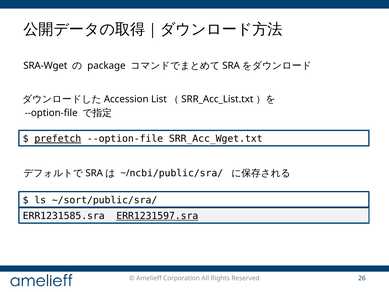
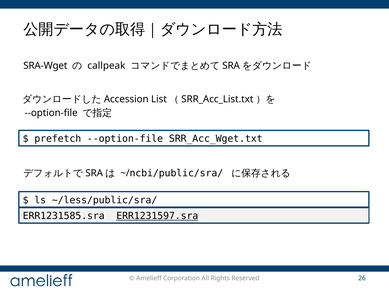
package: package -> callpeak (106, 65)
prefetch underline: present -> none (58, 139)
~/sort/public/sra/: ~/sort/public/sra/ -> ~/less/public/sra/ (105, 200)
